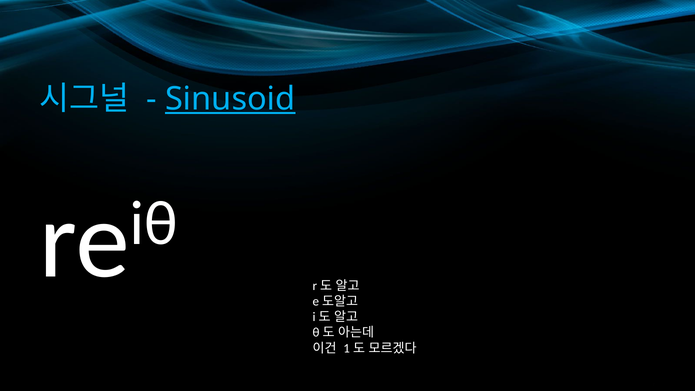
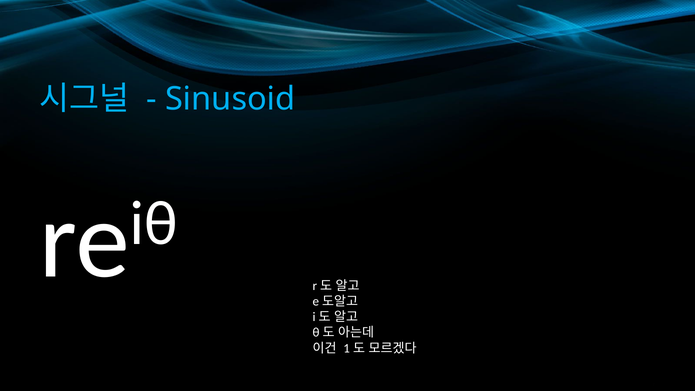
Sinusoid underline: present -> none (230, 99)
